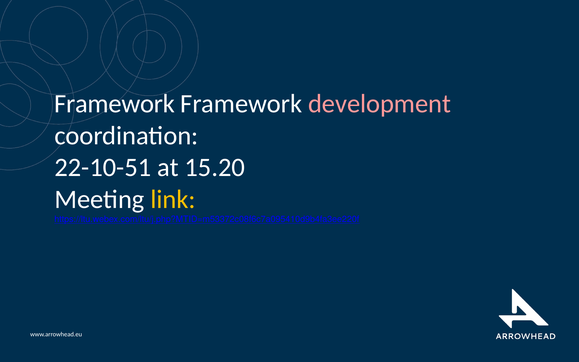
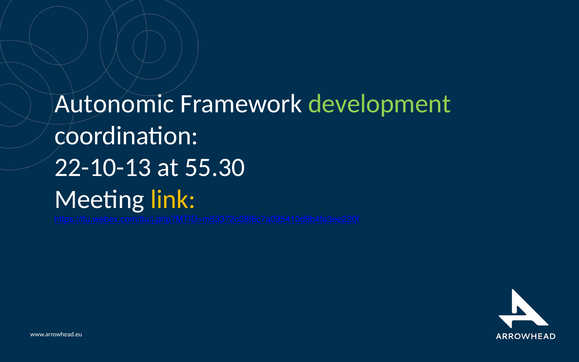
Framework: Framework -> Autonomic (114, 104)
development colour: pink -> light green (380, 104)
22-10-51: 22-10-51 -> 22-10-13 (103, 167)
15.20: 15.20 -> 55.30 (215, 167)
